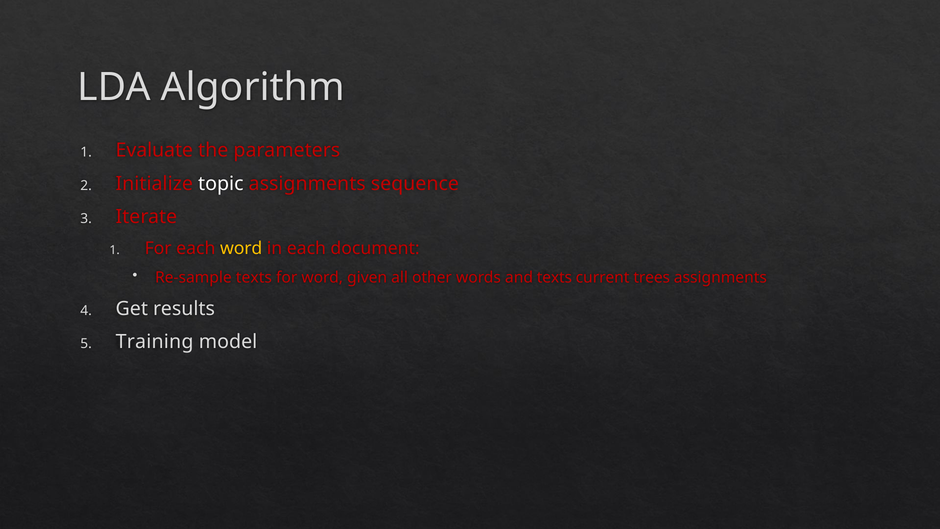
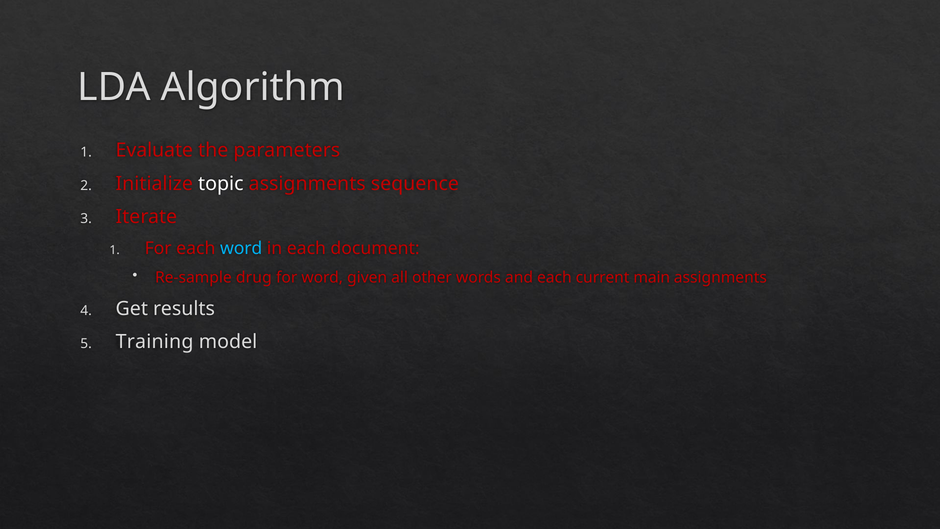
word colour: yellow -> light blue (241, 248)
Re-sample texts: texts -> drug (254, 277)
and texts: texts -> each (554, 277)
trees: trees -> main (652, 277)
